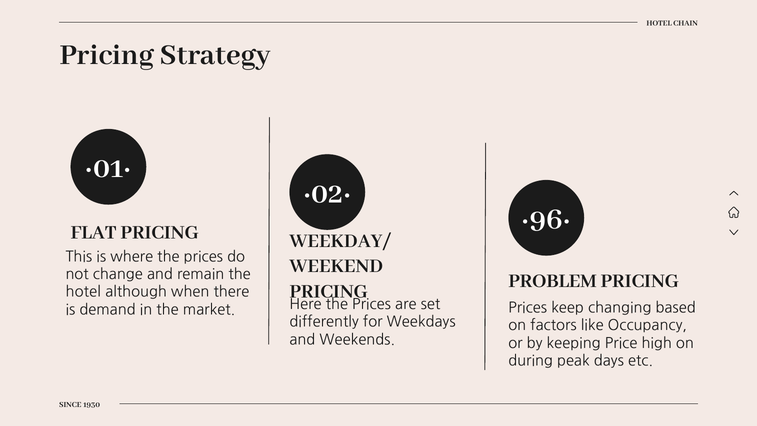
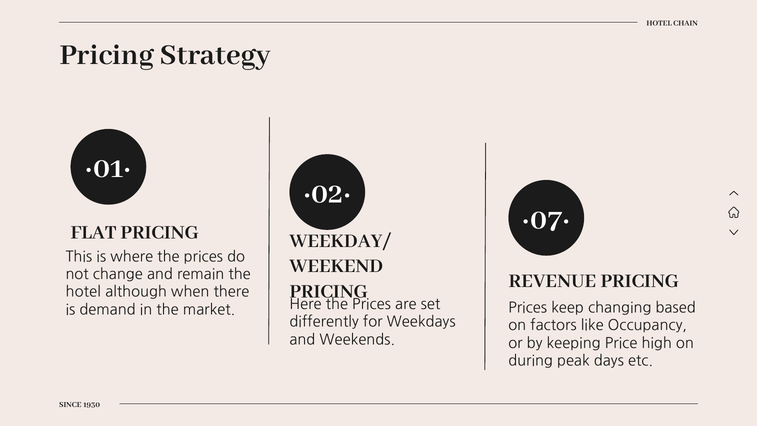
·96·: ·96· -> ·07· (546, 218)
PROBLEM: PROBLEM -> REVENUE (552, 280)
